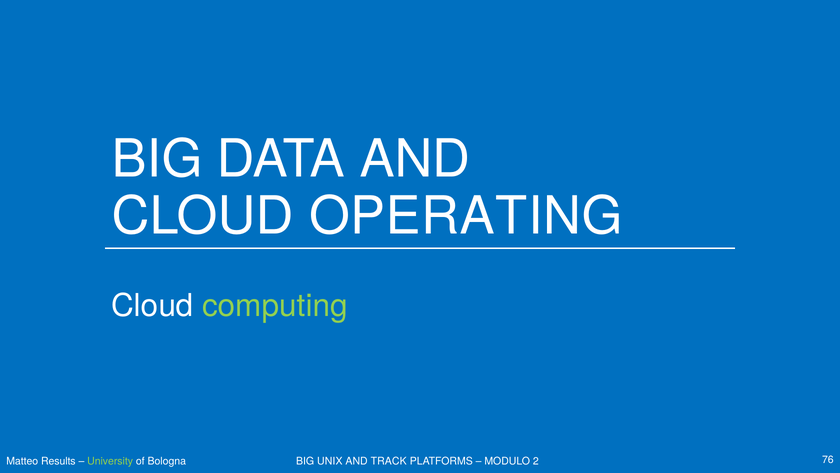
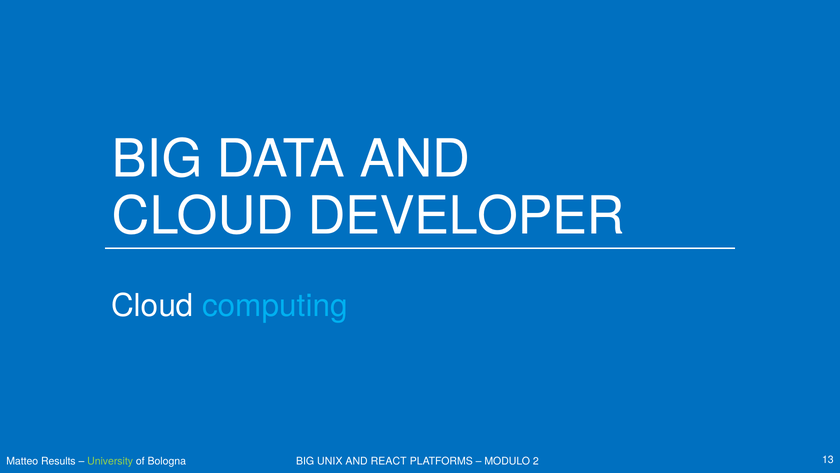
OPERATING: OPERATING -> DEVELOPER (466, 216)
computing colour: light green -> light blue (275, 306)
TRACK: TRACK -> REACT (389, 461)
76: 76 -> 13 (828, 459)
